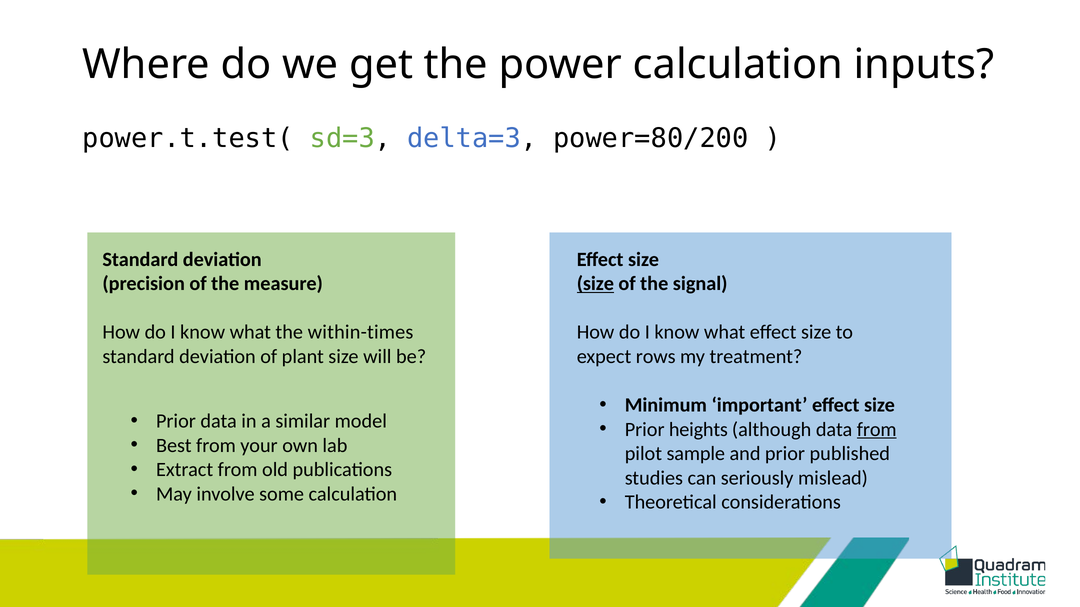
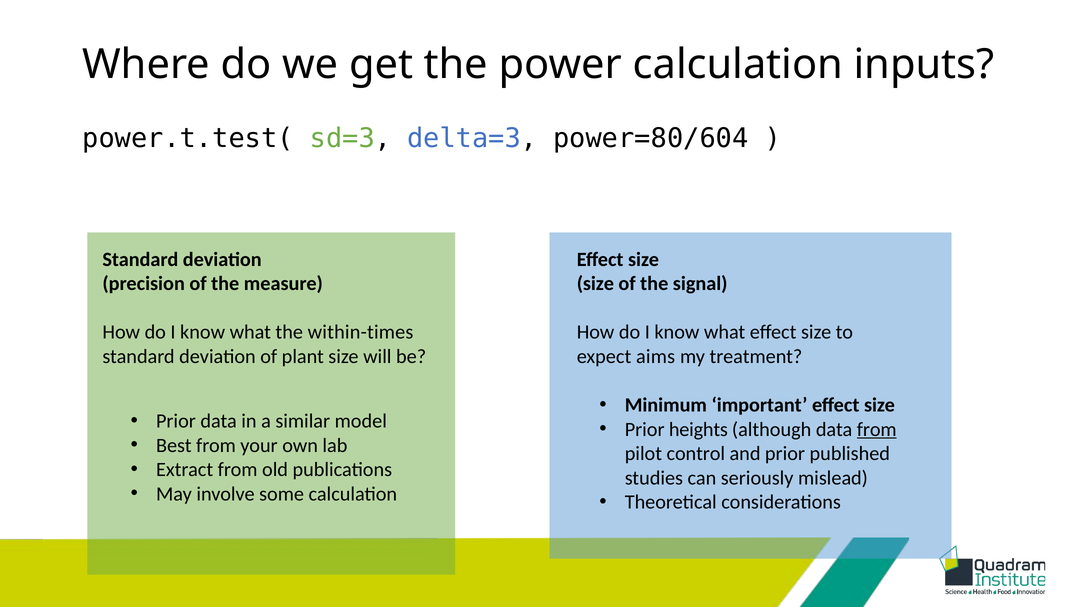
power=80/200: power=80/200 -> power=80/604 (651, 138)
size underline: present -> none (595, 284)
rows: rows -> aims (656, 357)
sample: sample -> control (696, 454)
